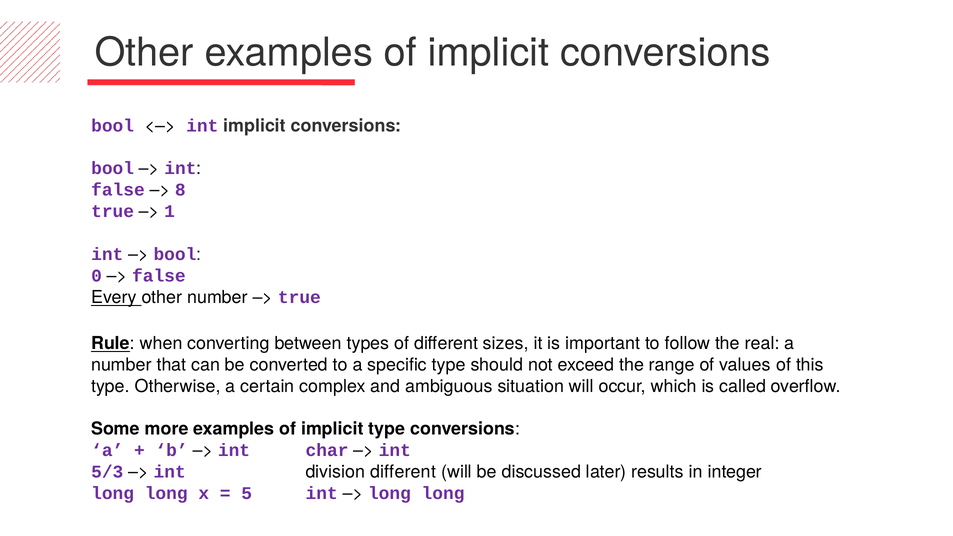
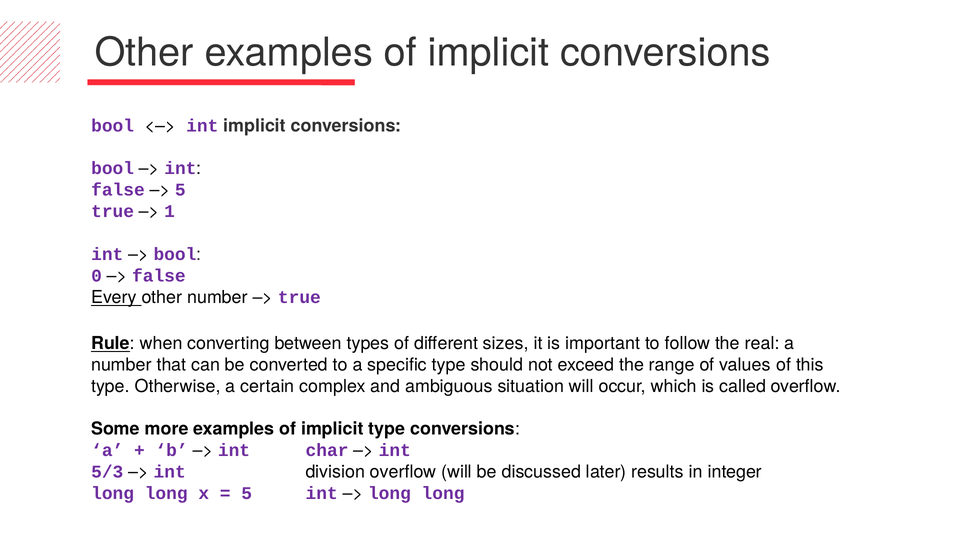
8: 8 -> 5 (180, 190)
division different: different -> overflow (403, 472)
